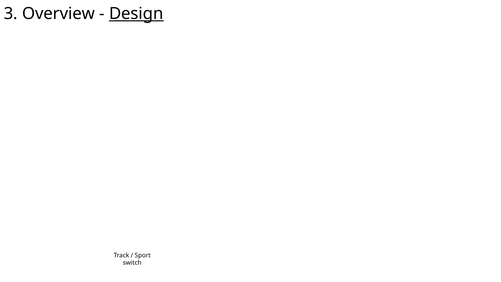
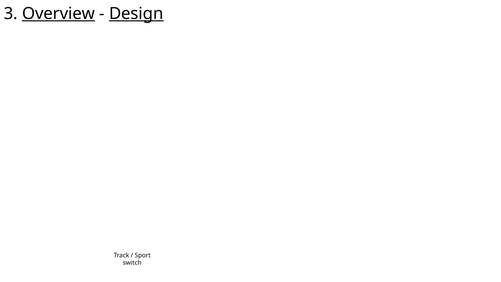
Overview underline: none -> present (59, 14)
